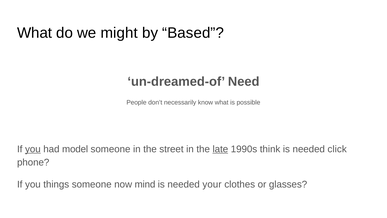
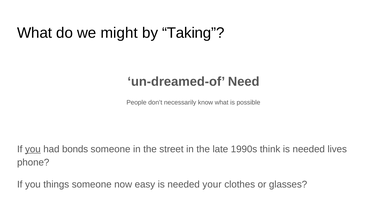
Based: Based -> Taking (193, 33)
model: model -> bonds (75, 149)
late underline: present -> none (220, 149)
click: click -> lives (337, 149)
mind: mind -> easy (145, 184)
